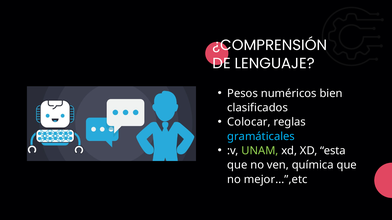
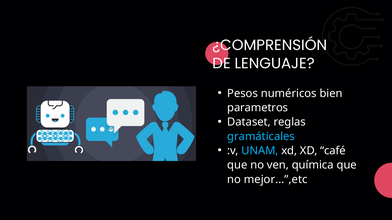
clasificados: clasificados -> parametros (258, 108)
Colocar: Colocar -> Dataset (249, 122)
UNAM colour: light green -> light blue (260, 151)
esta: esta -> café (333, 151)
